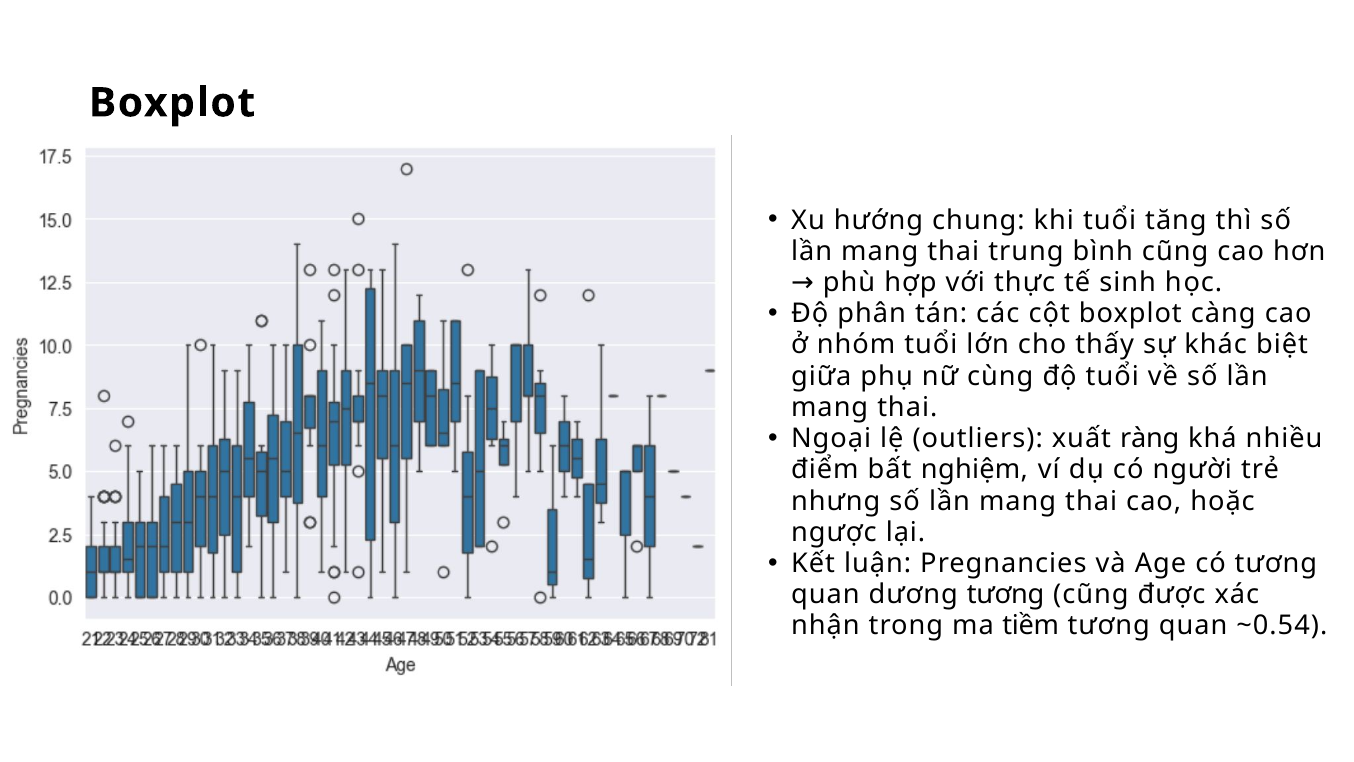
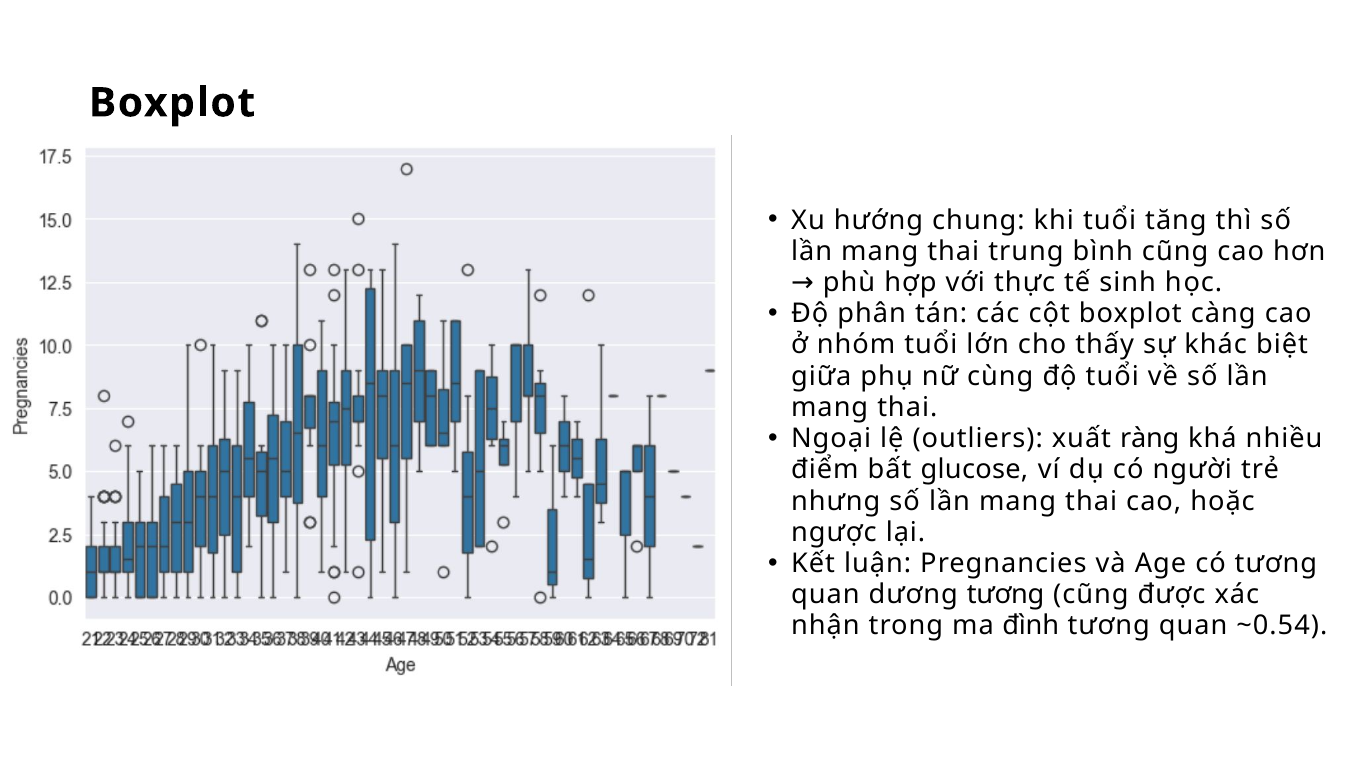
nghiệm: nghiệm -> glucose (974, 470)
tiềm: tiềm -> đình (1031, 626)
